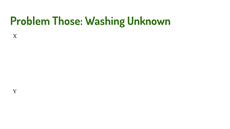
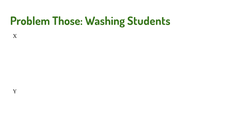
Unknown: Unknown -> Students (149, 21)
